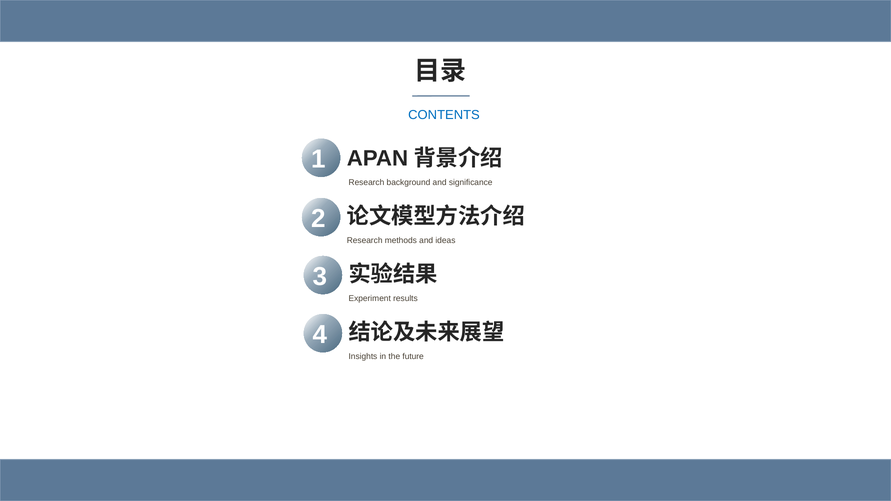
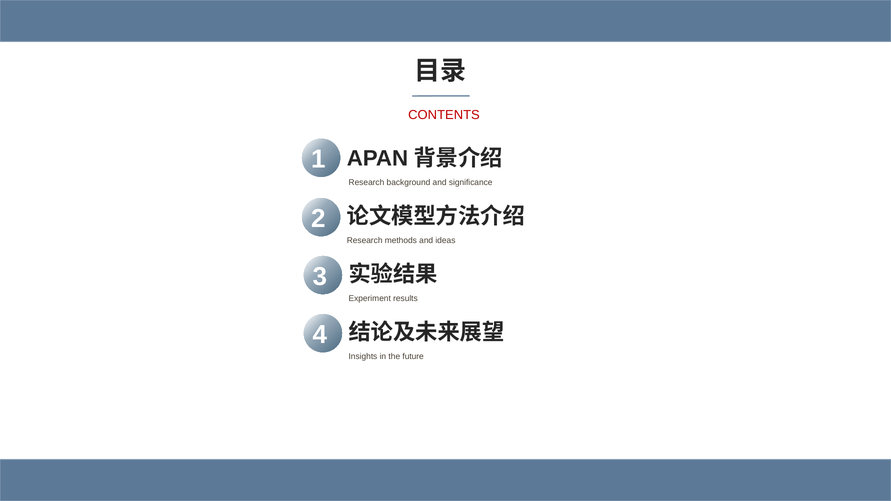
CONTENTS colour: blue -> red (444, 115)
